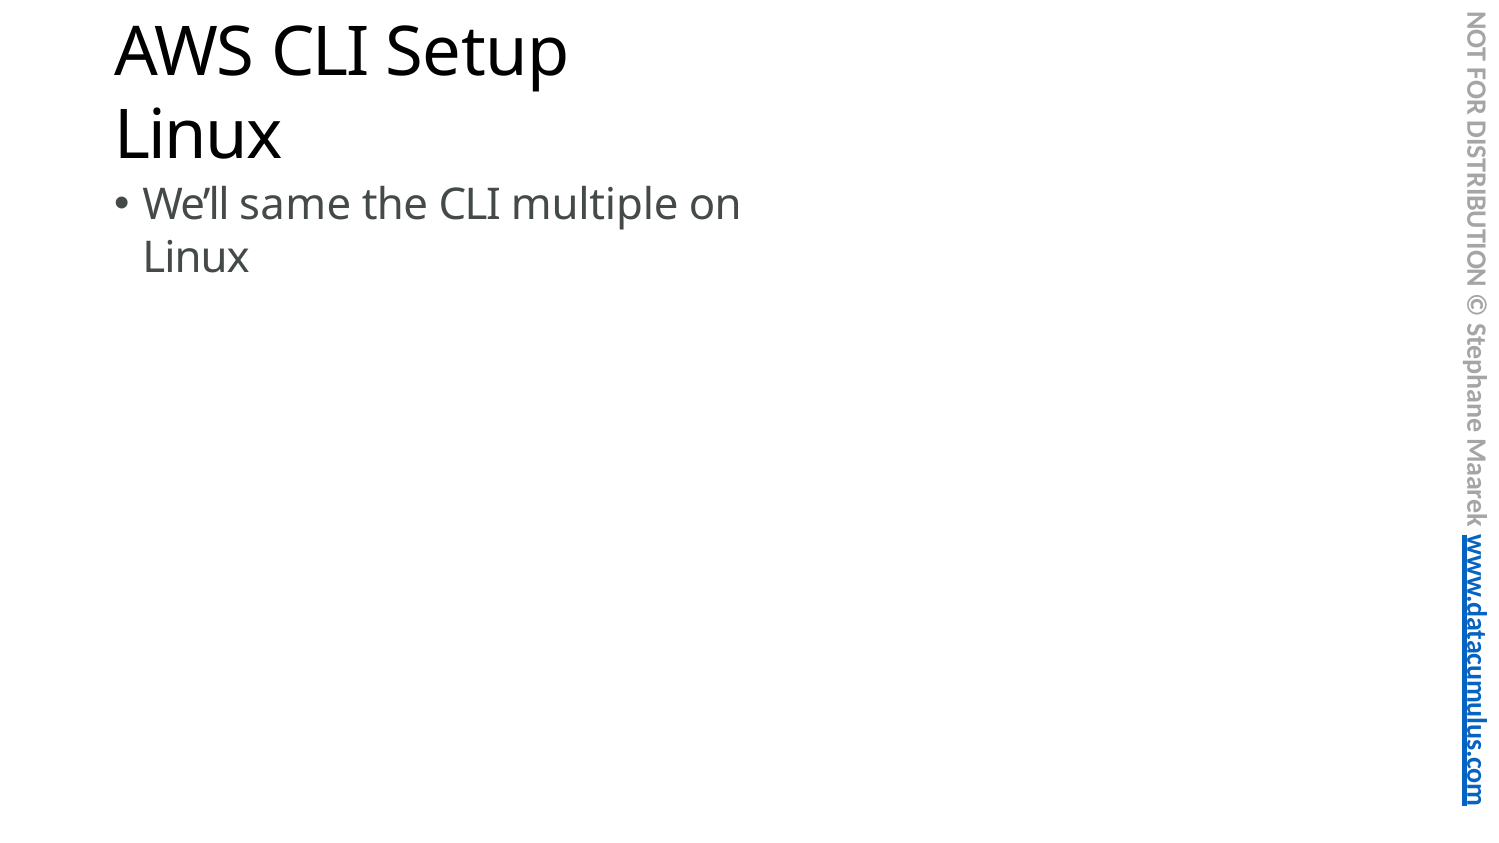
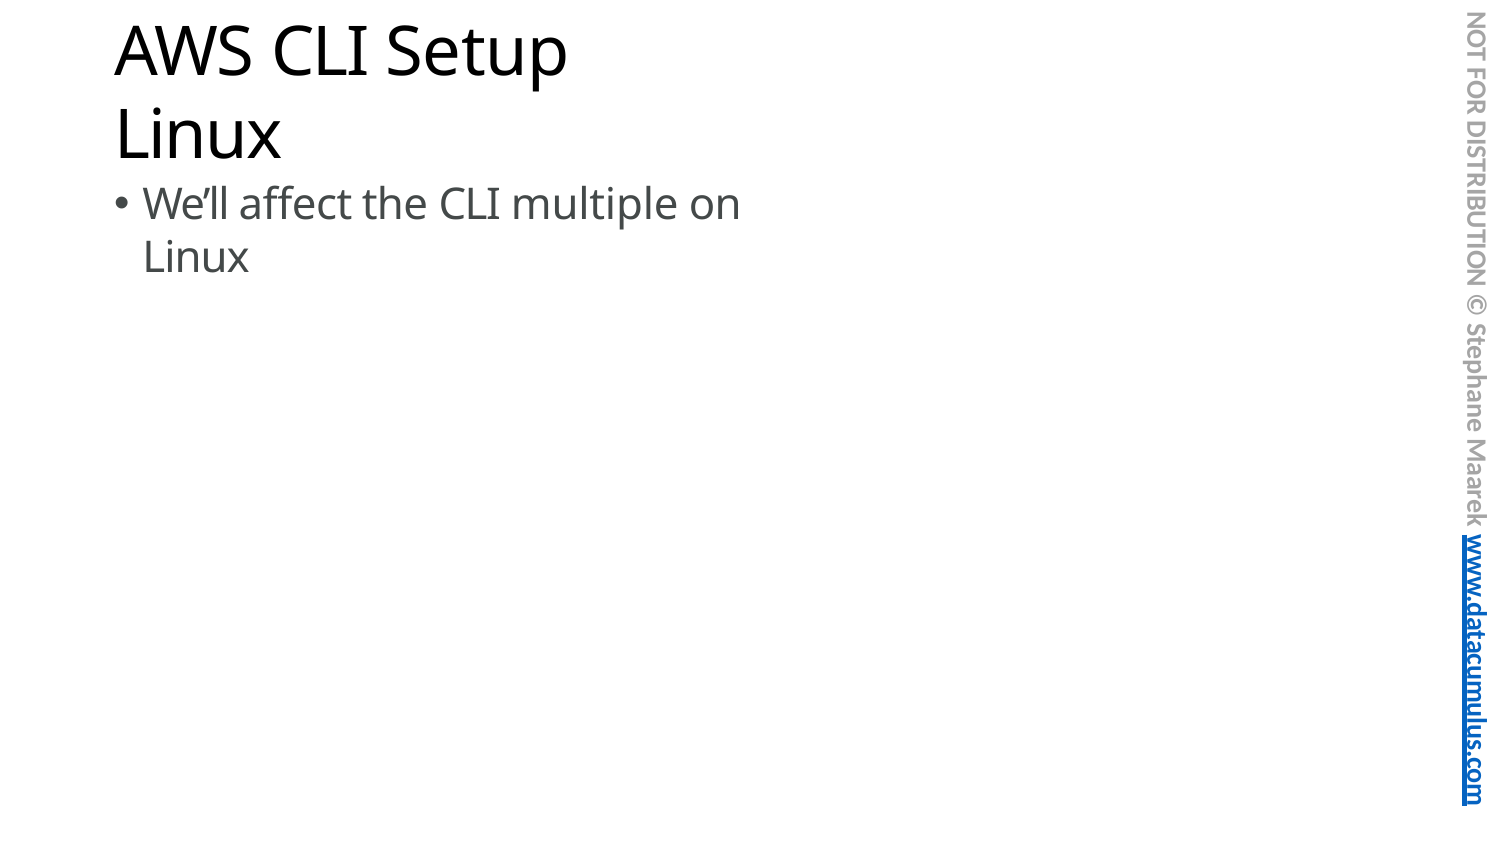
same: same -> affect (296, 206)
